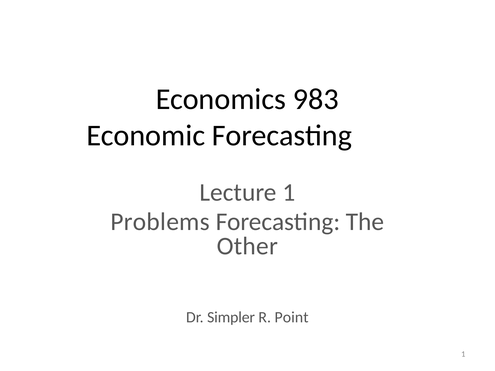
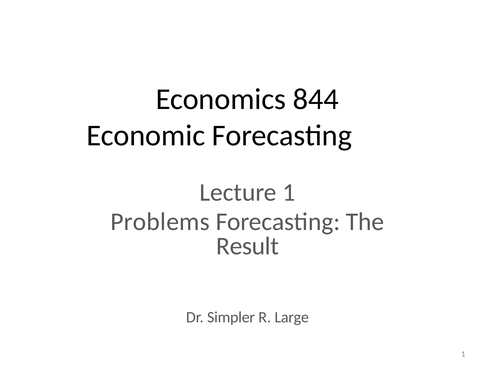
983: 983 -> 844 (316, 99)
Other: Other -> Result (248, 246)
Point: Point -> Large (292, 318)
